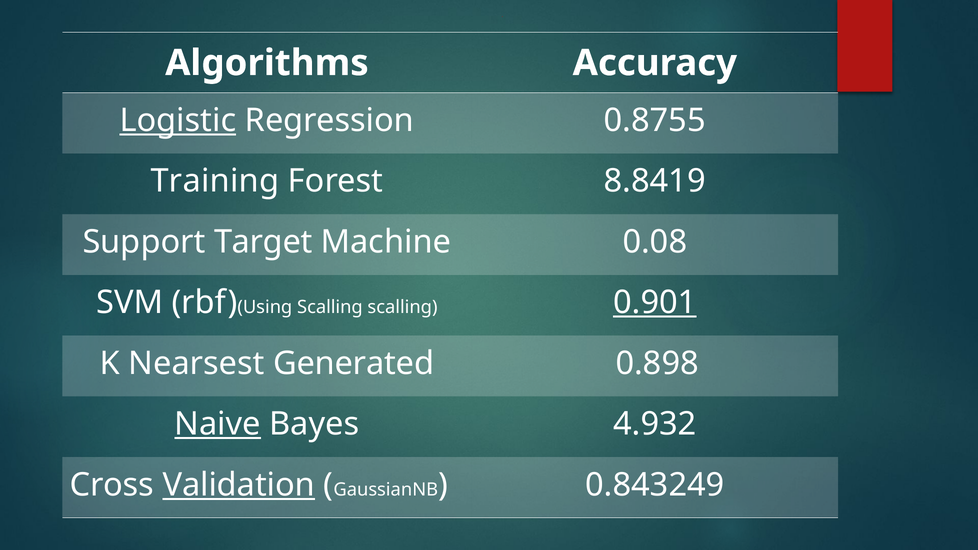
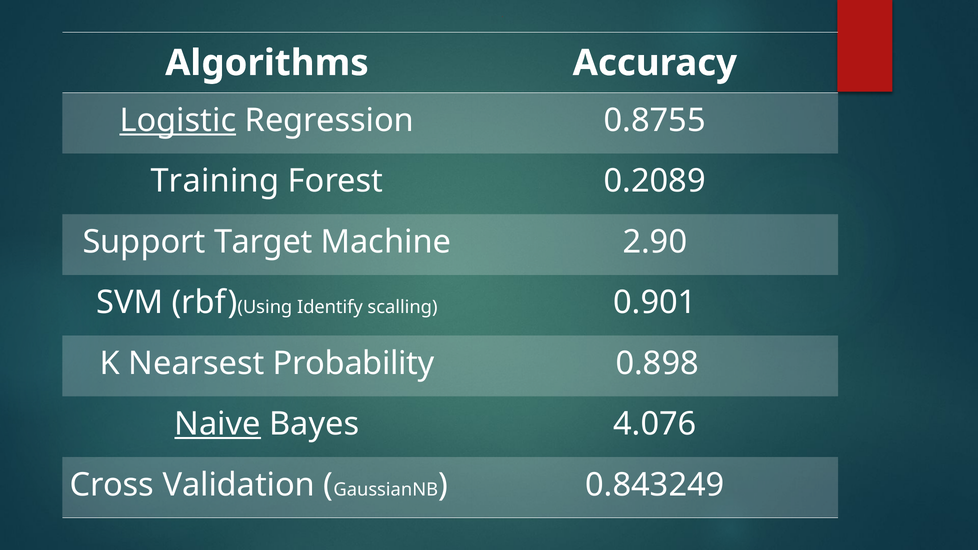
8.8419: 8.8419 -> 0.2089 (655, 181)
0.08: 0.08 -> 2.90 (655, 242)
Scalling: Scalling -> Identify (330, 307)
0.901 underline: present -> none (655, 303)
Generated: Generated -> Probability (354, 363)
4.932: 4.932 -> 4.076 (655, 424)
Validation underline: present -> none (239, 485)
